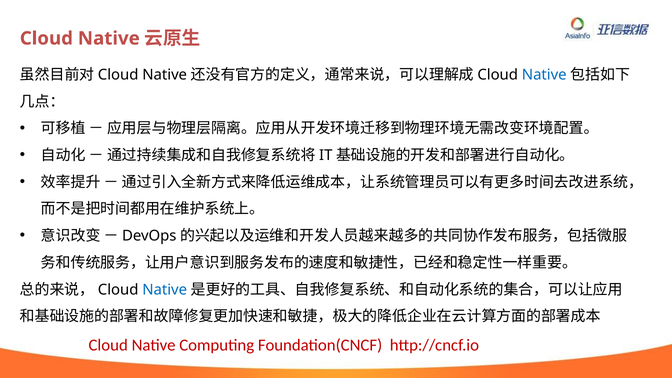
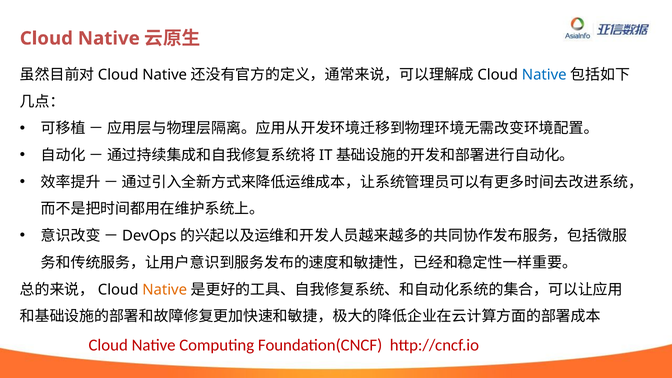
Native colour: blue -> orange (165, 290)
